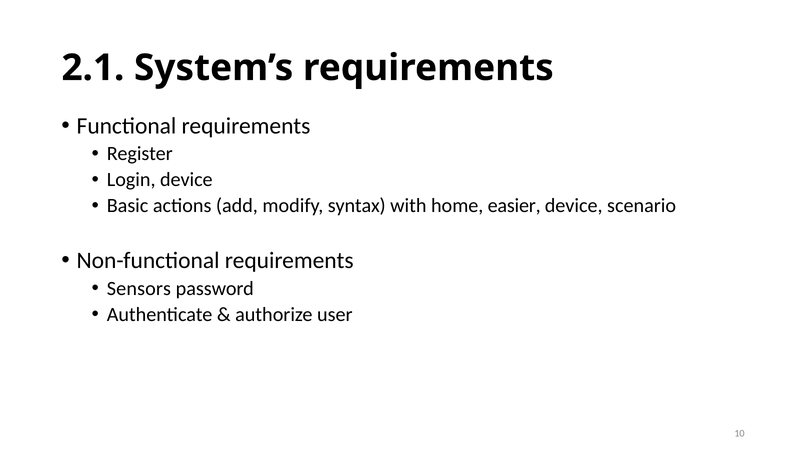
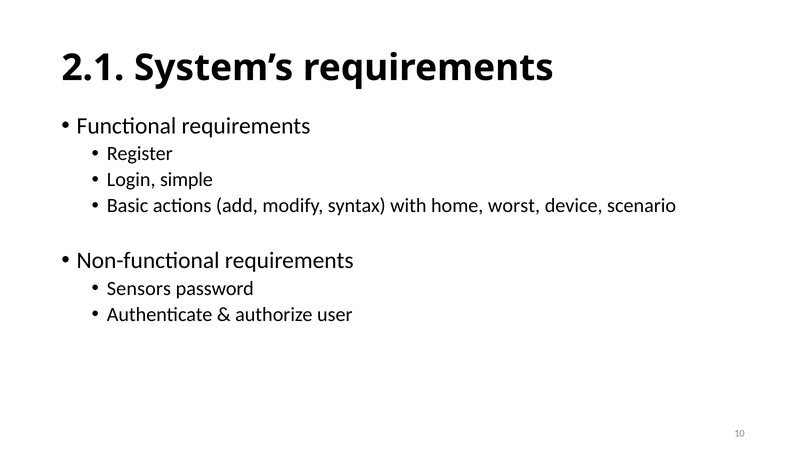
Login device: device -> simple (186, 180)
easier: easier -> worst (514, 206)
